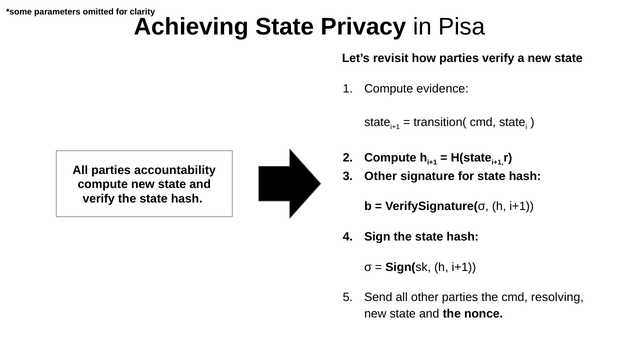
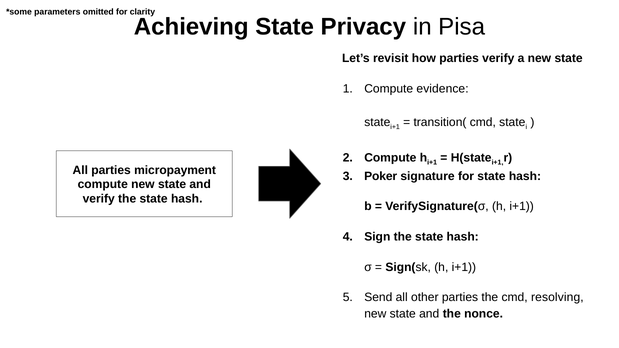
accountability: accountability -> micropayment (175, 170)
Other: Other -> Poker (381, 176)
